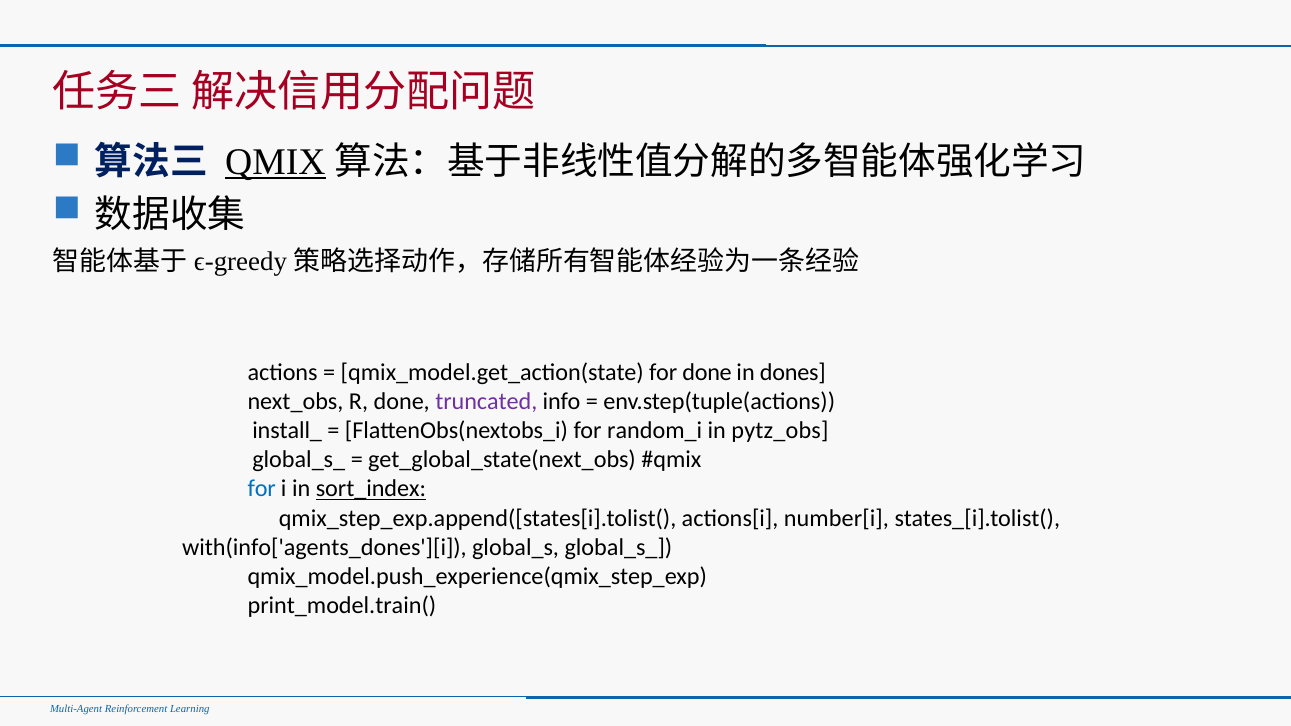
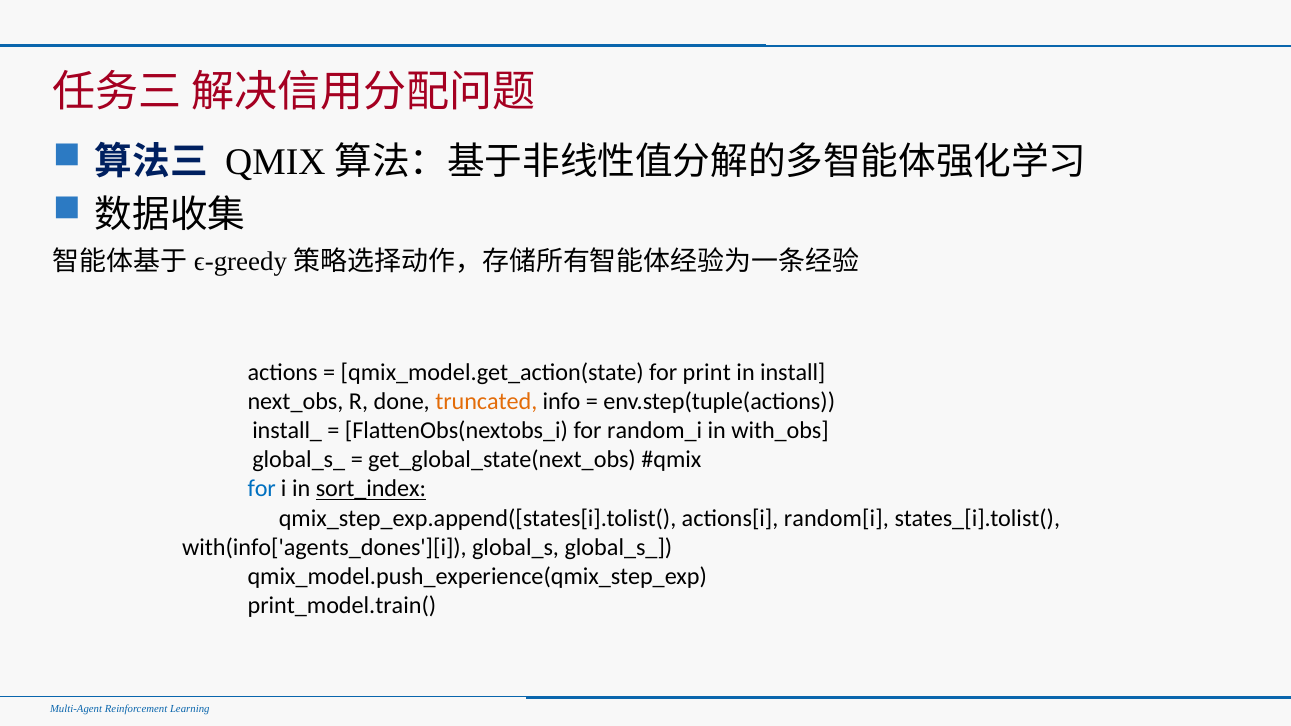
QMIX underline: present -> none (275, 162)
for done: done -> print (707, 373)
dones: dones -> install (793, 373)
truncated colour: purple -> orange (486, 402)
pytz_obs: pytz_obs -> with_obs (780, 431)
number[i: number[i -> random[i (836, 518)
